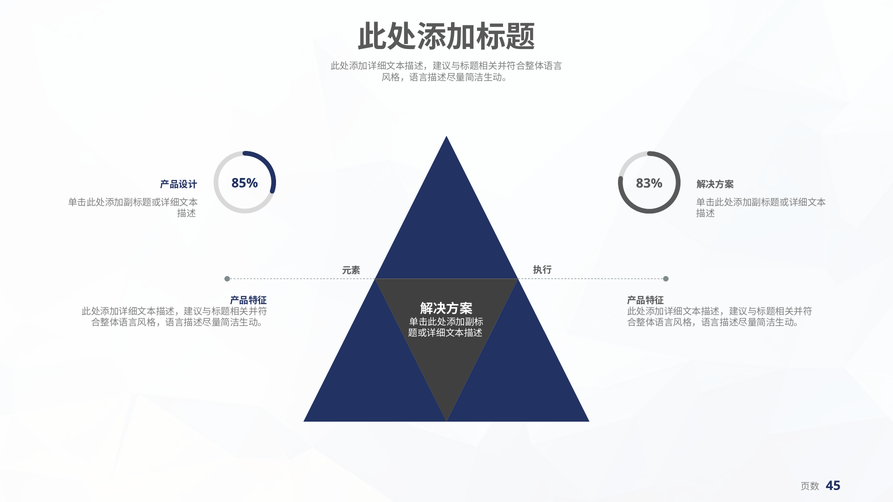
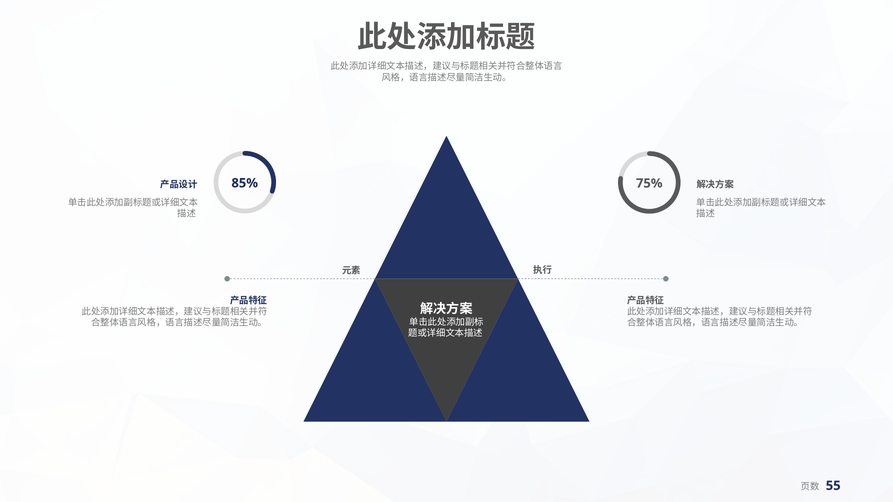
83%: 83% -> 75% (649, 183)
45: 45 -> 55 (833, 486)
